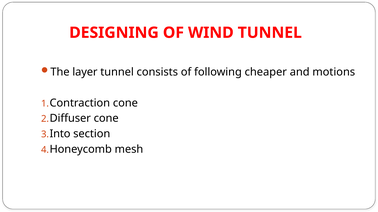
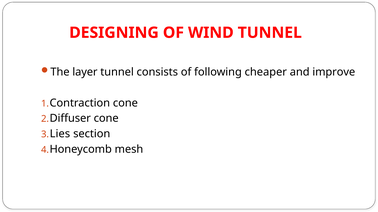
motions: motions -> improve (334, 72)
Into: Into -> Lies (60, 134)
